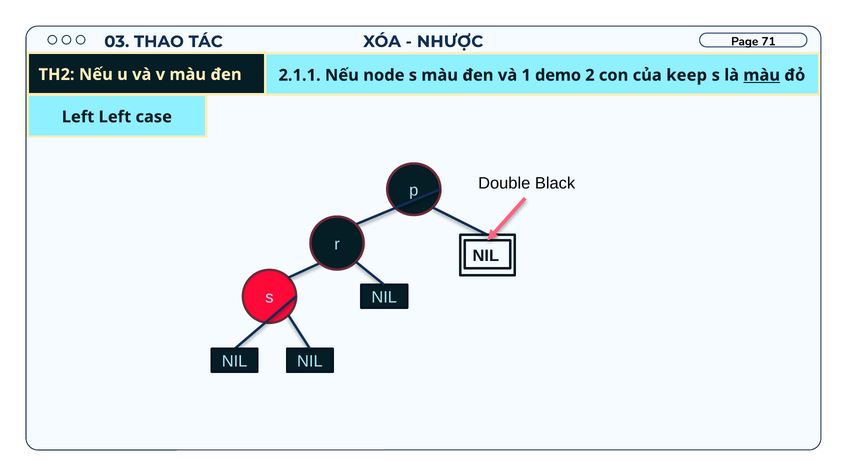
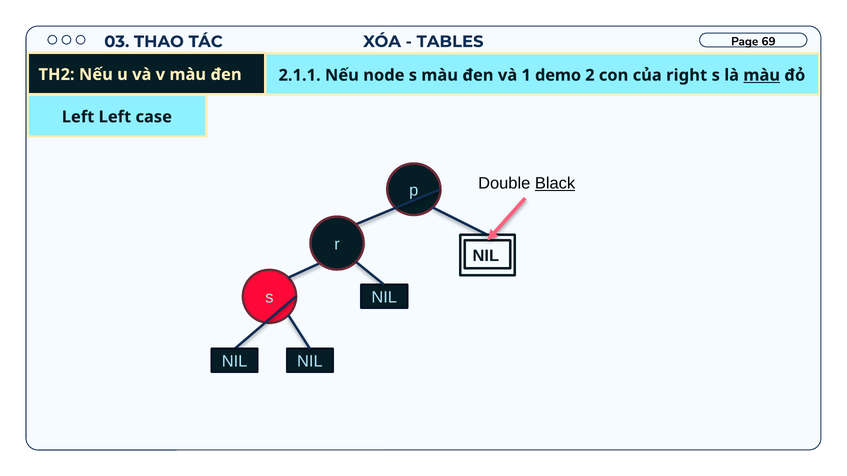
71: 71 -> 69 (769, 42)
NHƯỢC: NHƯỢC -> TABLES (450, 42)
keep: keep -> right (687, 75)
Black underline: none -> present (555, 184)
